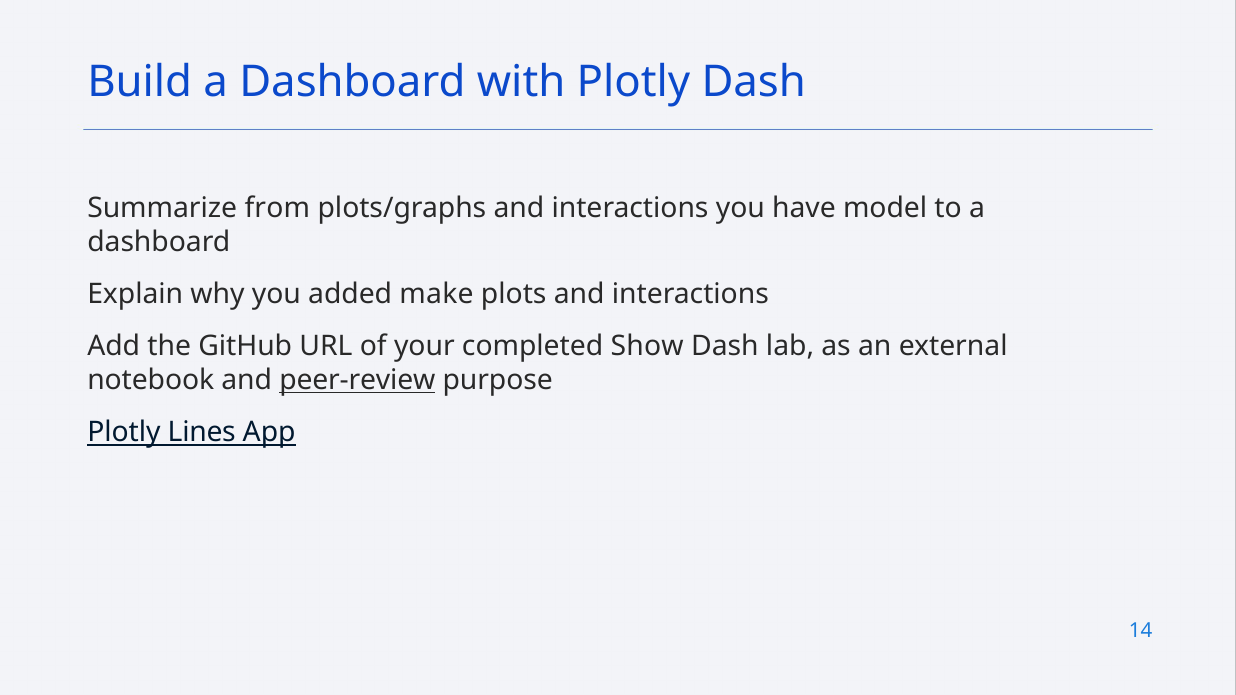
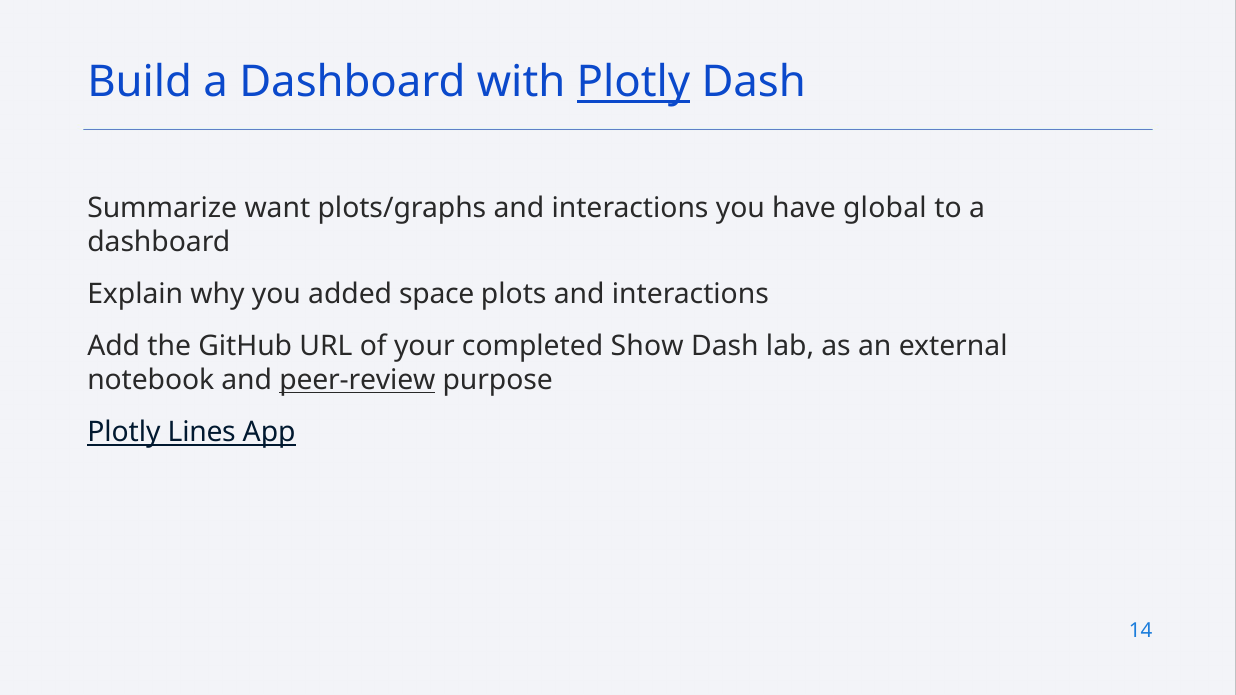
Plotly underline: none -> present (633, 83)
from: from -> want (277, 209)
model: model -> global (885, 209)
make: make -> space (437, 295)
